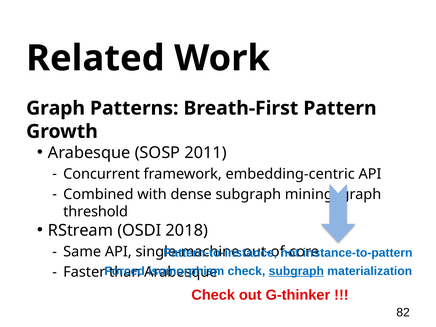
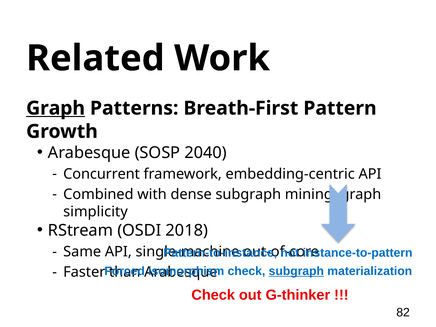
Graph underline: none -> present (56, 108)
2011: 2011 -> 2040 (206, 153)
threshold: threshold -> simplicity (95, 212)
